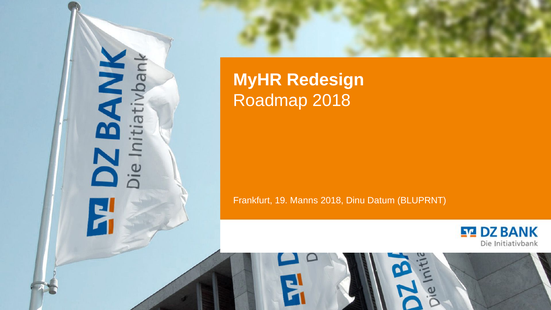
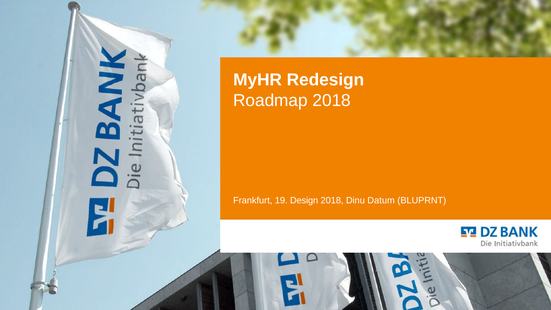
Manns: Manns -> Design (304, 201)
